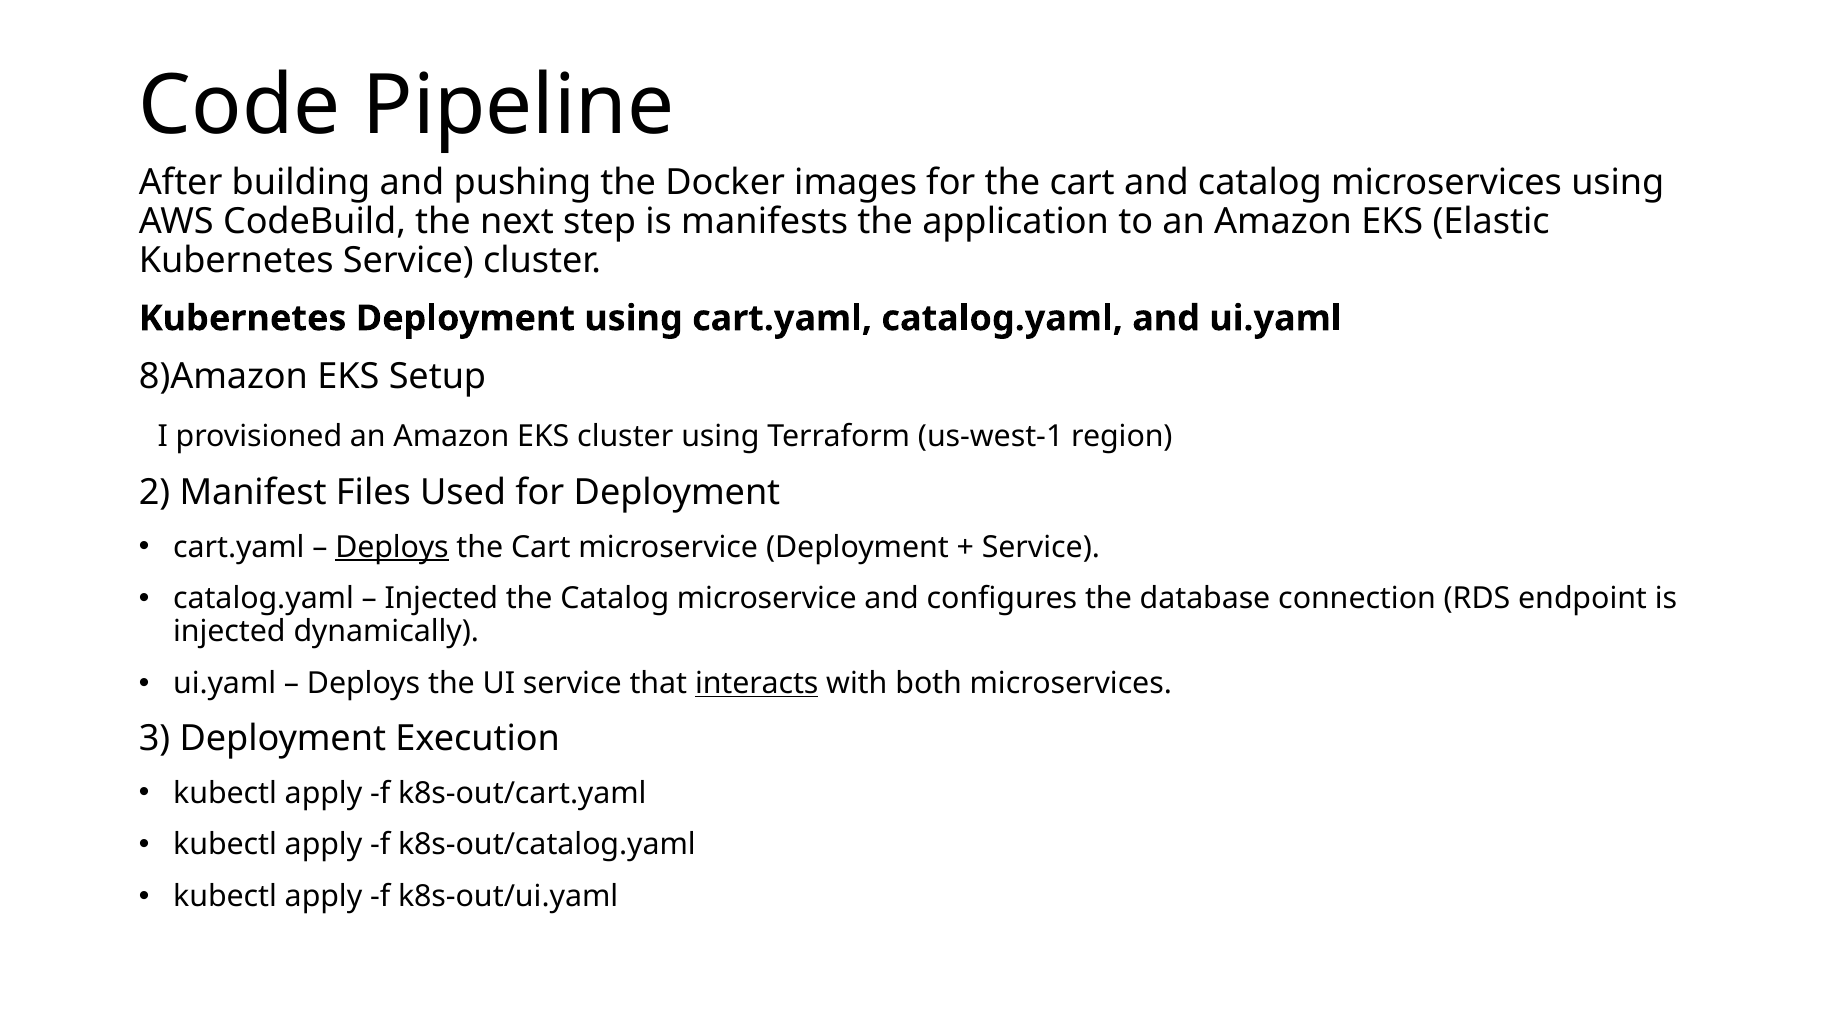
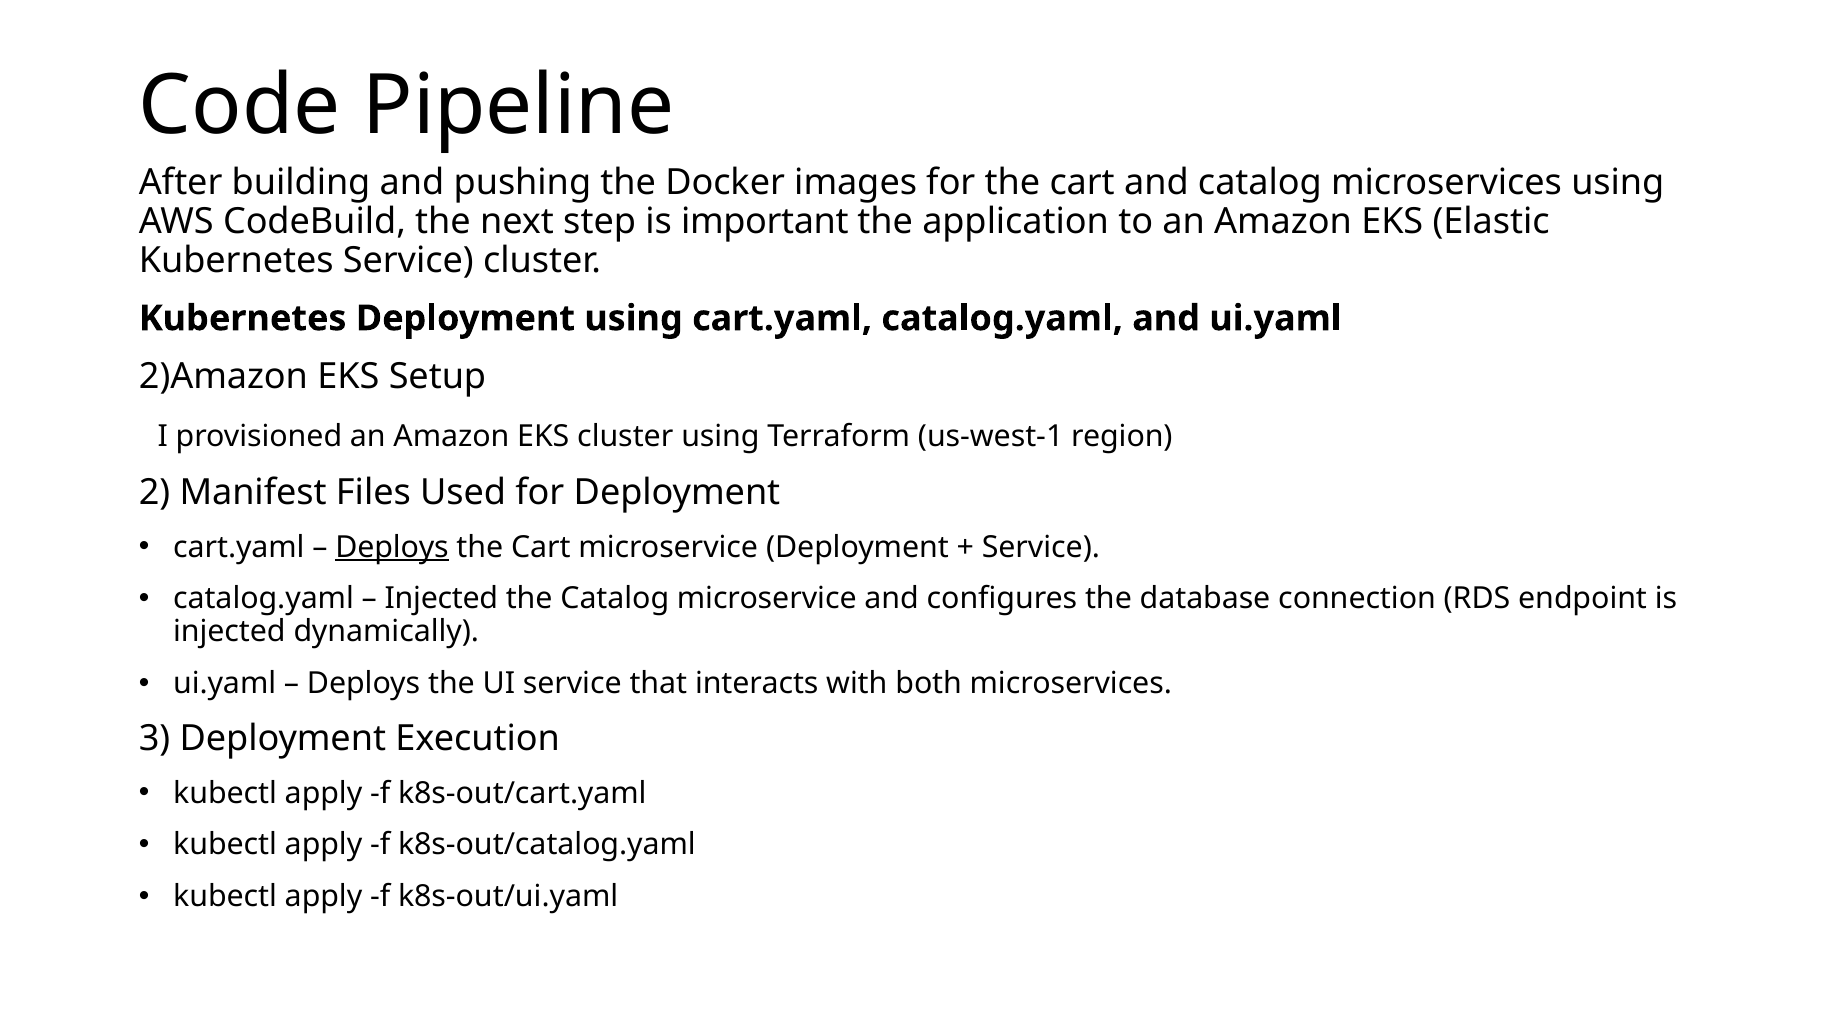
manifests: manifests -> important (765, 222)
8)Amazon: 8)Amazon -> 2)Amazon (223, 376)
interacts underline: present -> none (757, 684)
